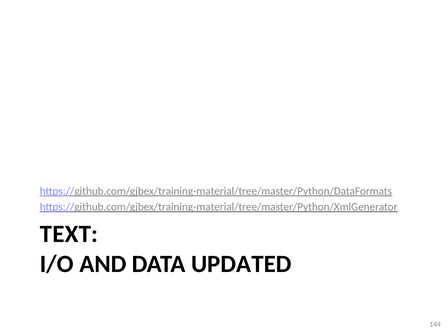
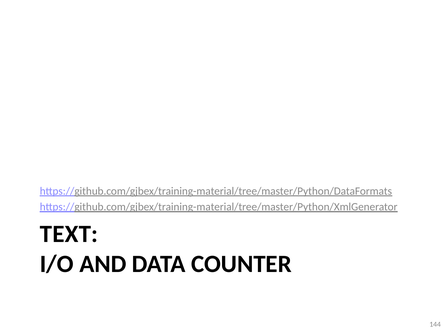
UPDATED: UPDATED -> COUNTER (241, 264)
